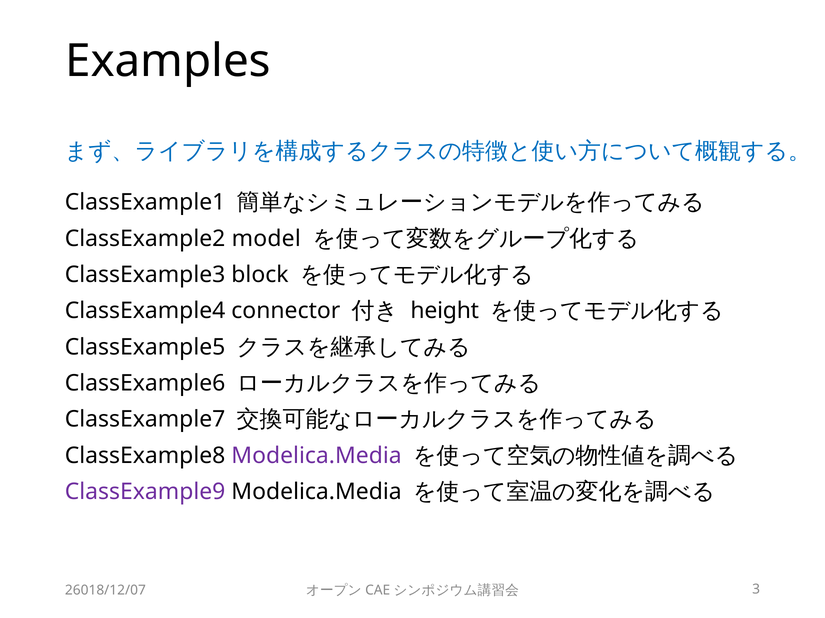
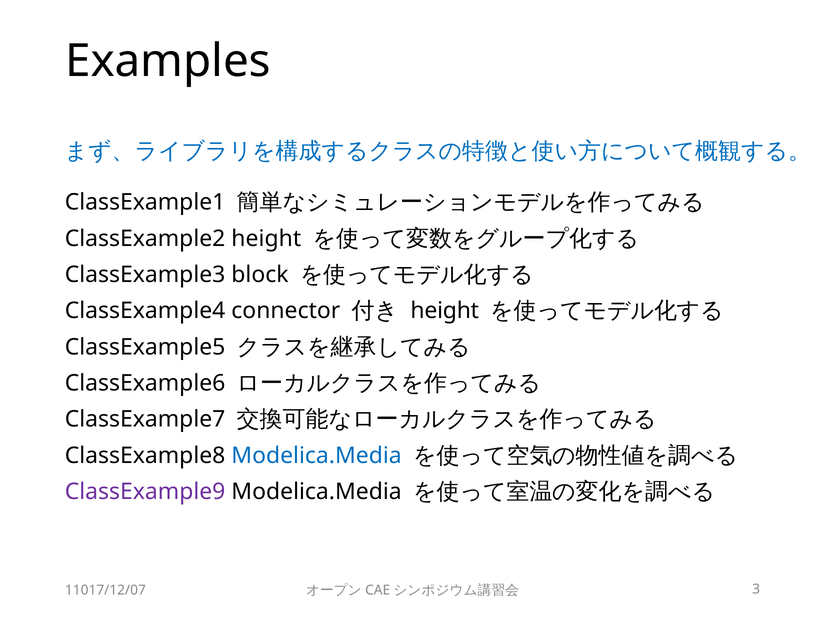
ClassExample2 model: model -> height (266, 239)
Modelica.Media colour: purple -> blue (317, 456)
26018/12/07: 26018/12/07 -> 11017/12/07 (105, 591)
